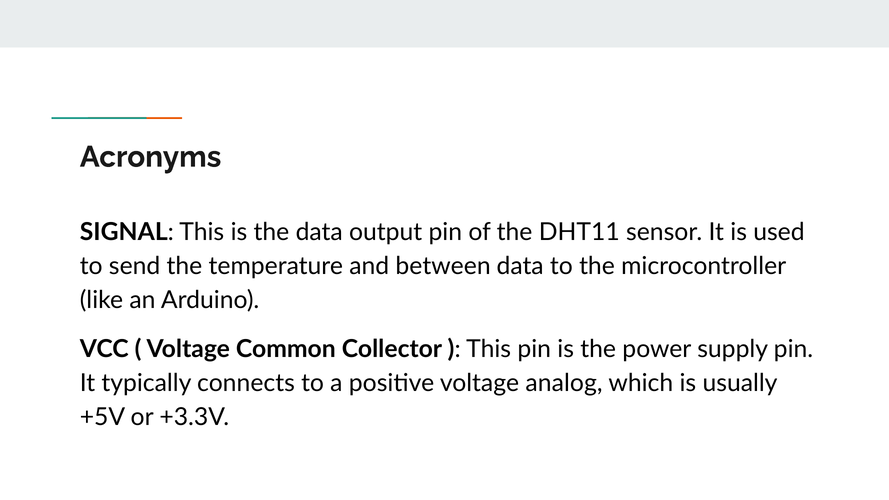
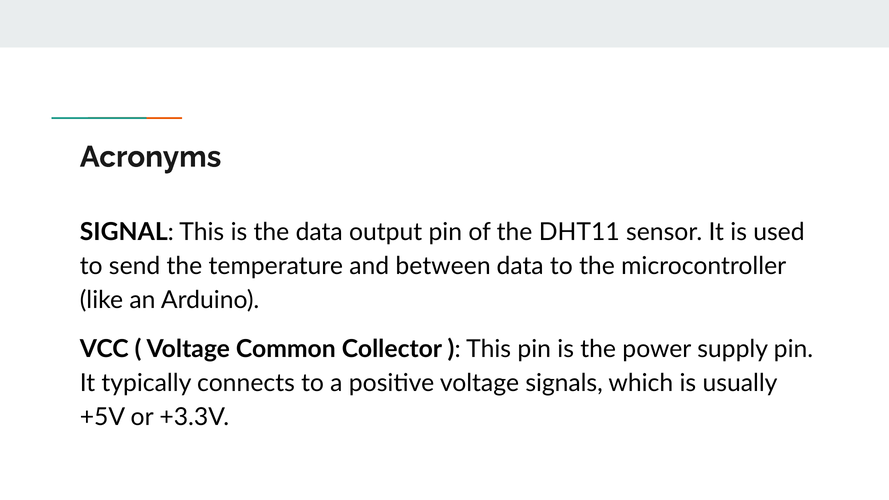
analog: analog -> signals (564, 383)
